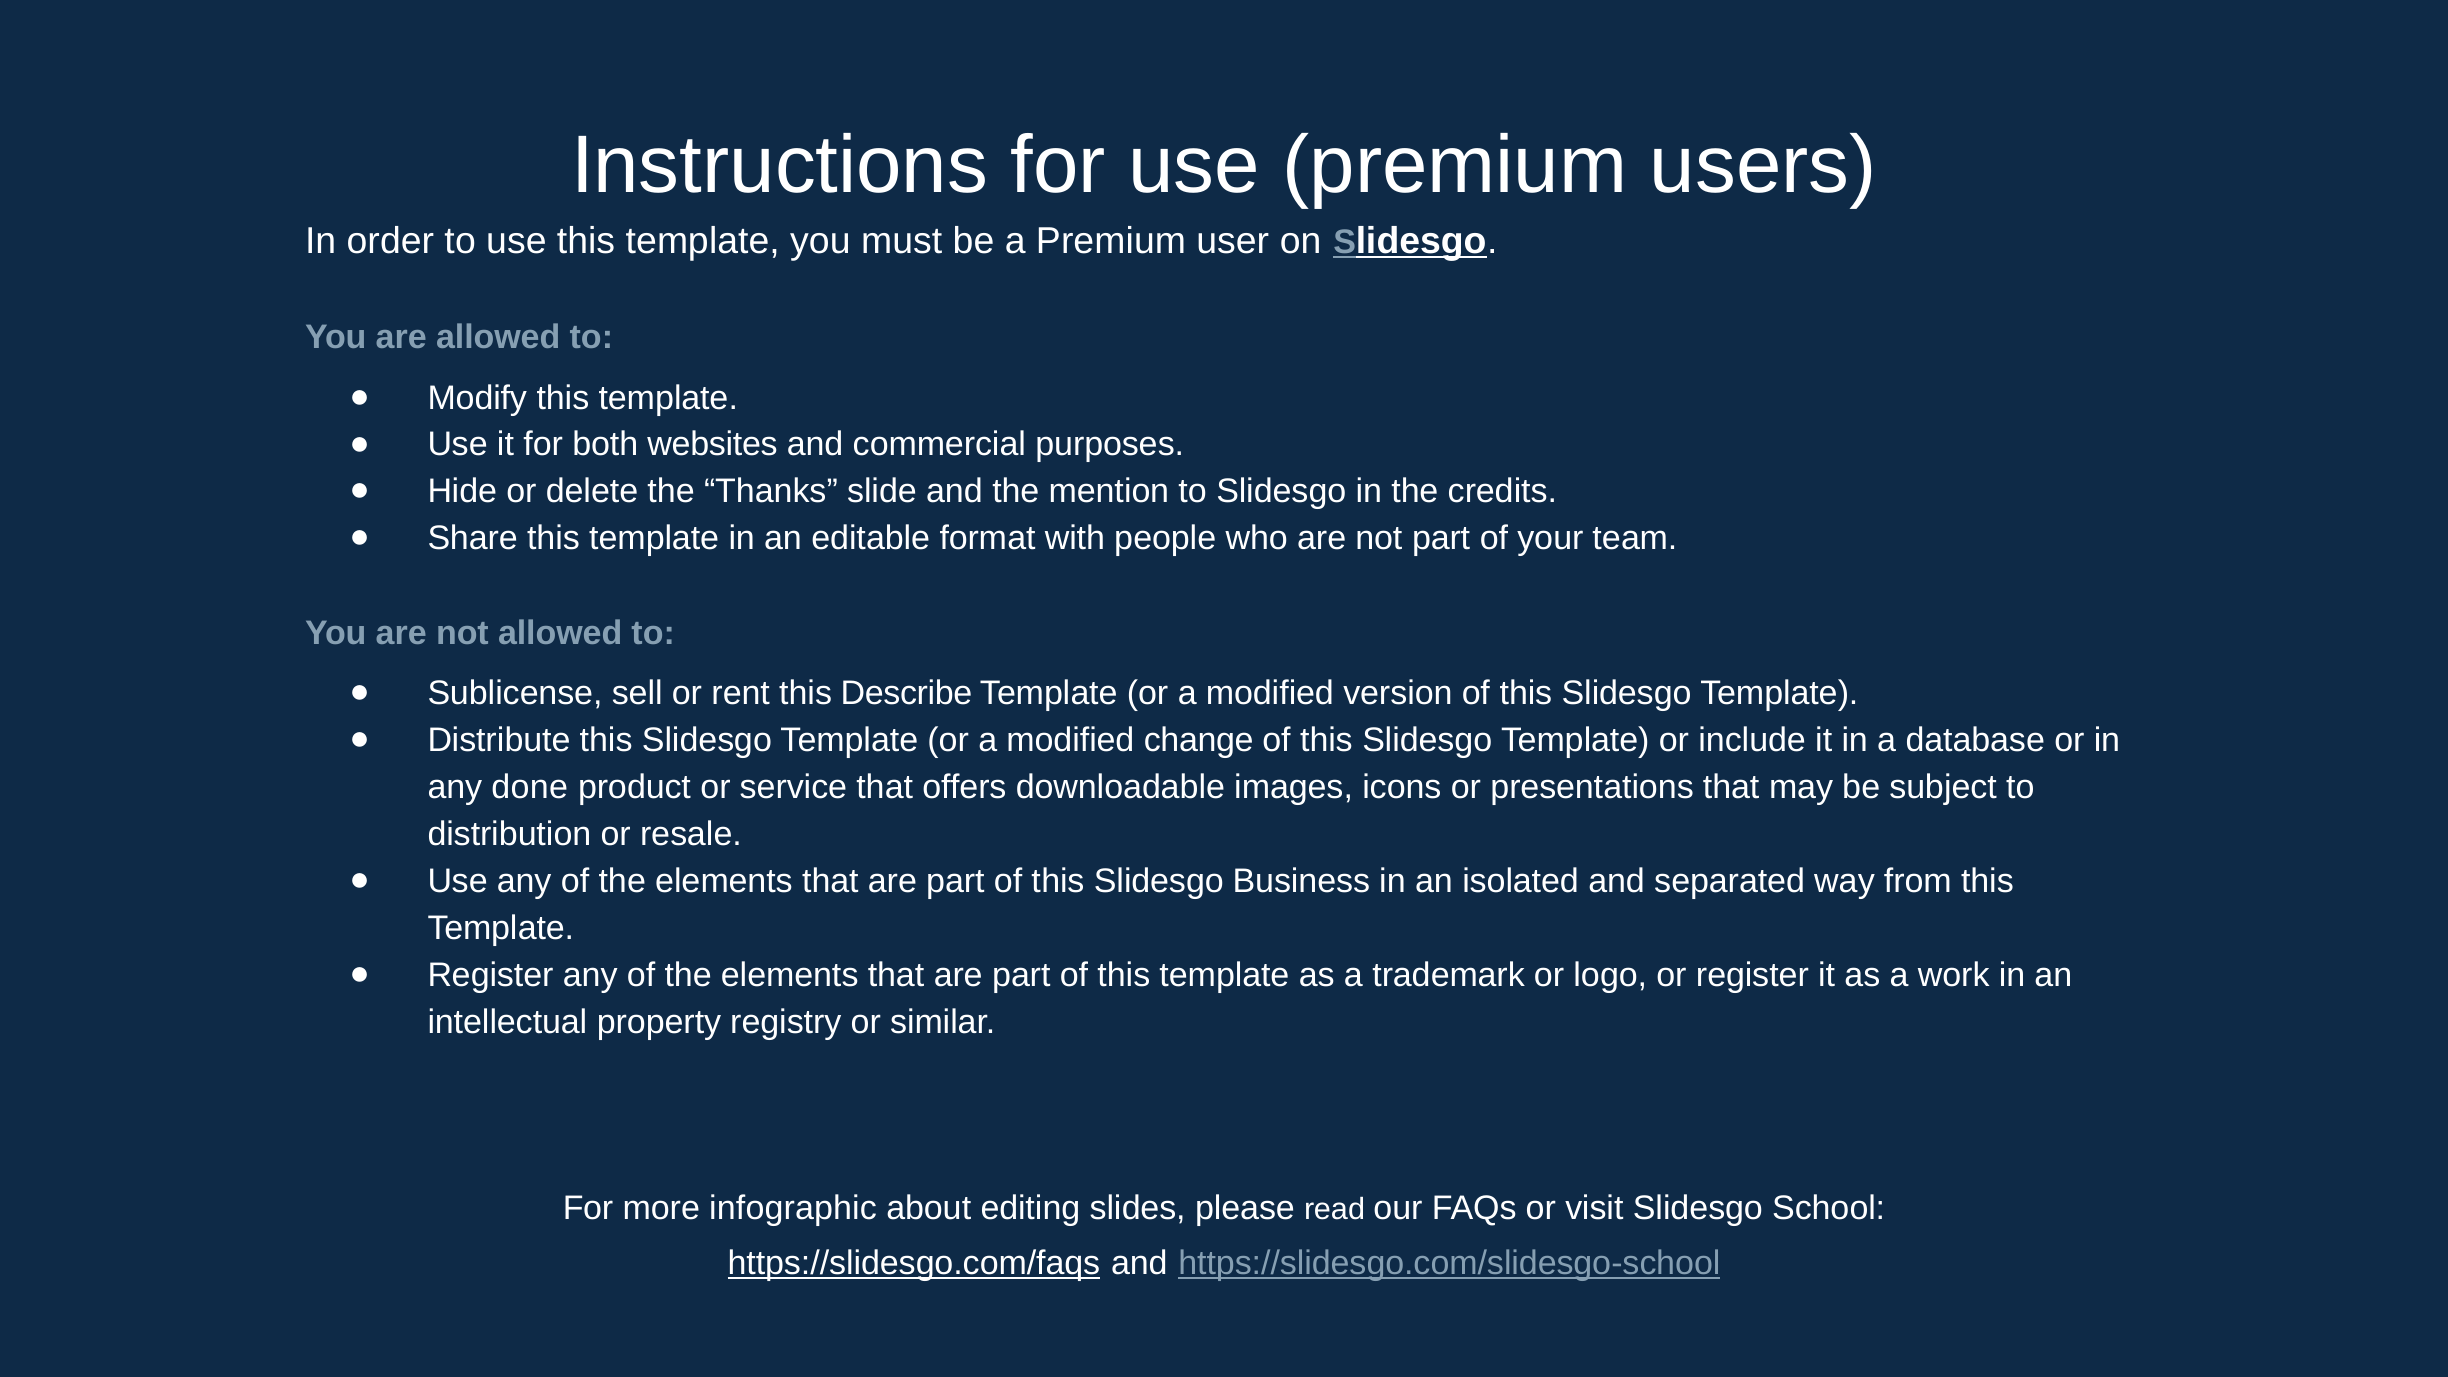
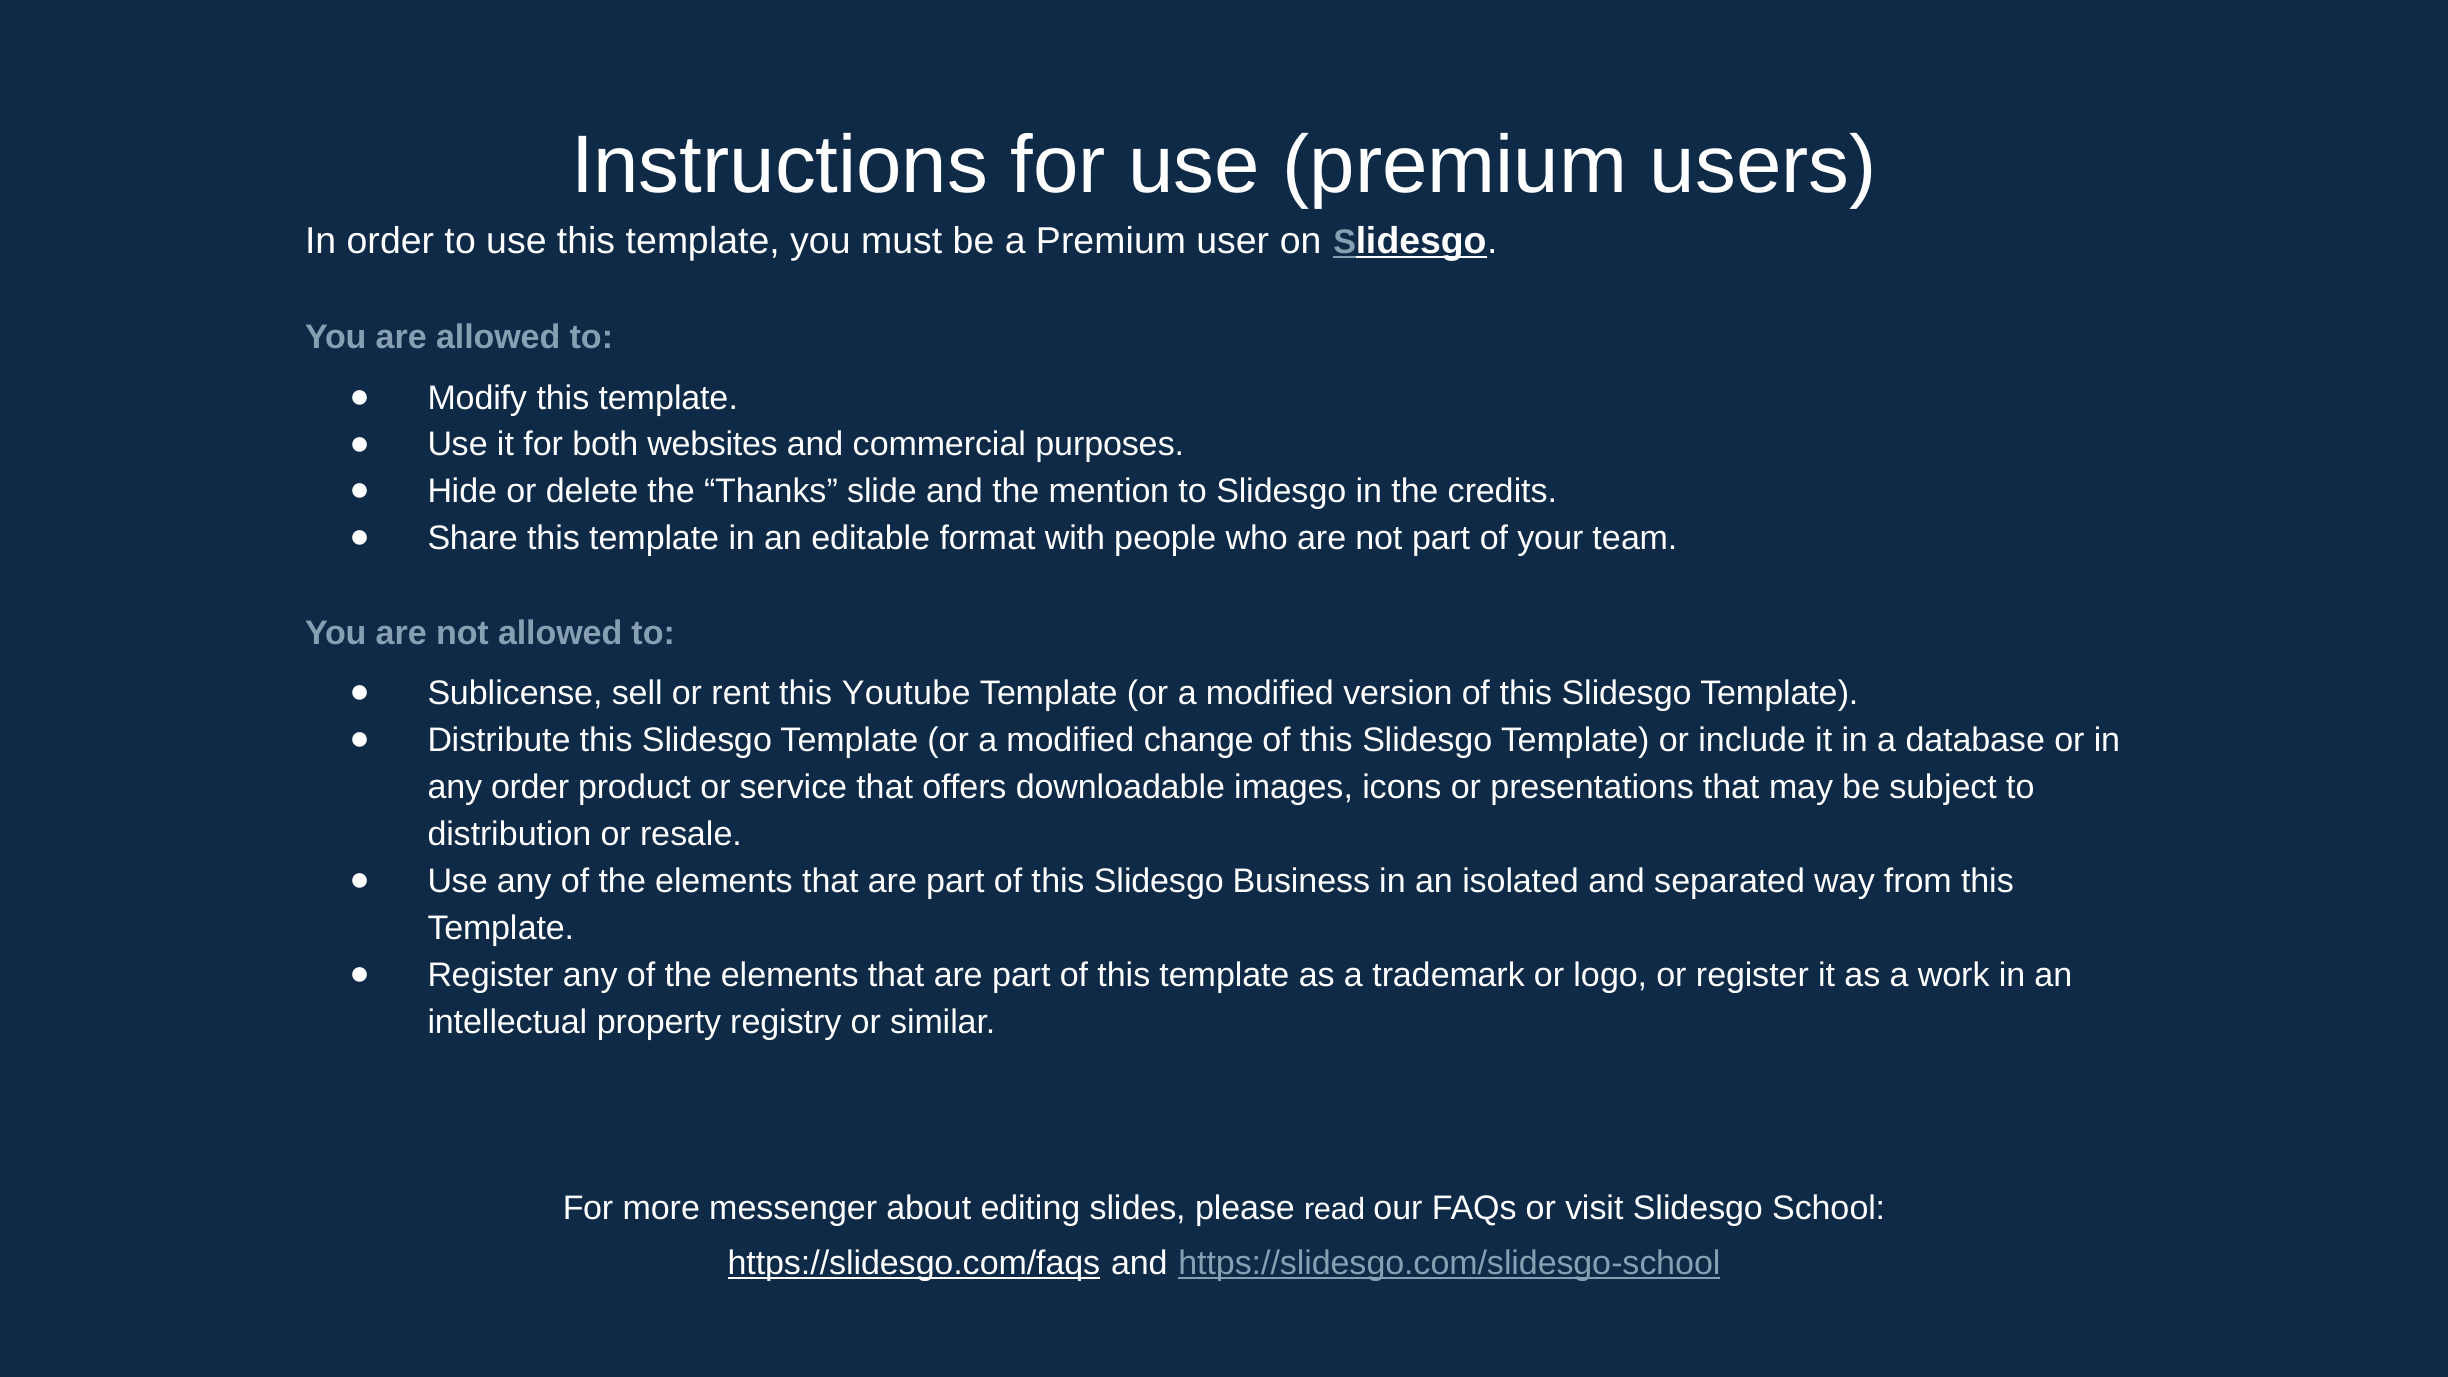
Describe: Describe -> Youtube (906, 694)
any done: done -> order (530, 788)
infographic: infographic -> messenger (793, 1208)
